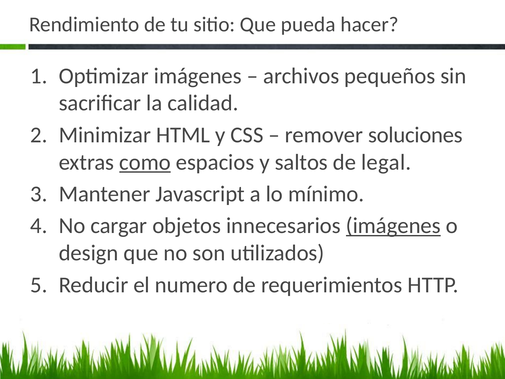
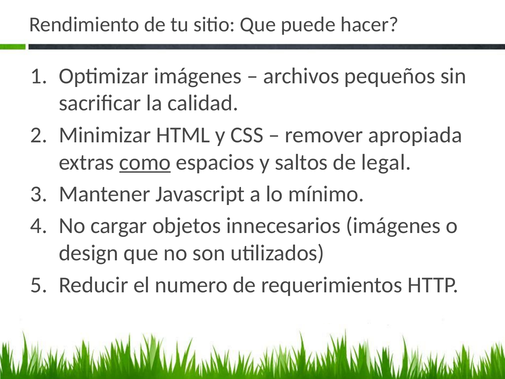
pueda: pueda -> puede (308, 25)
soluciones: soluciones -> apropiada (415, 135)
imágenes underline: present -> none (393, 226)
